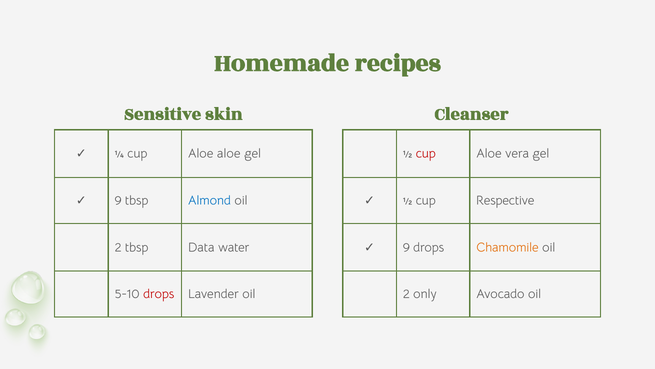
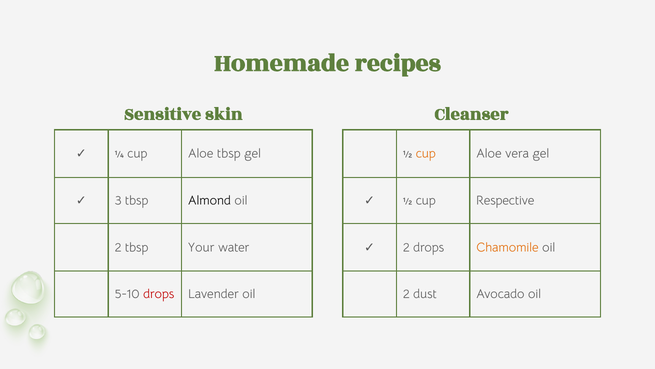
Aloe aloe: aloe -> tbsp (229, 154)
cup colour: red -> orange (426, 154)
9: 9 -> 3 (118, 200)
Almond colour: blue -> black (209, 200)
9: 9 -> 2 (406, 247)
Data: Data -> Your (201, 247)
only: only -> dust (425, 294)
